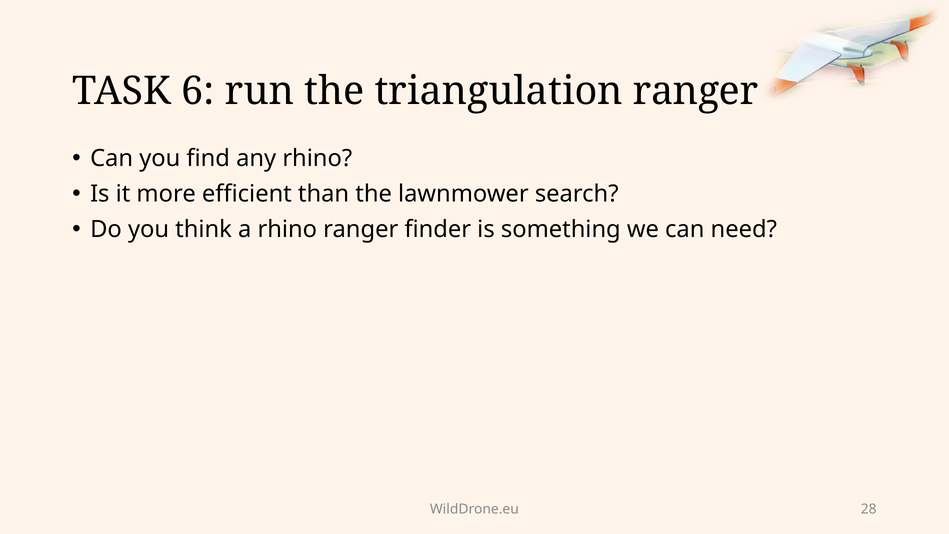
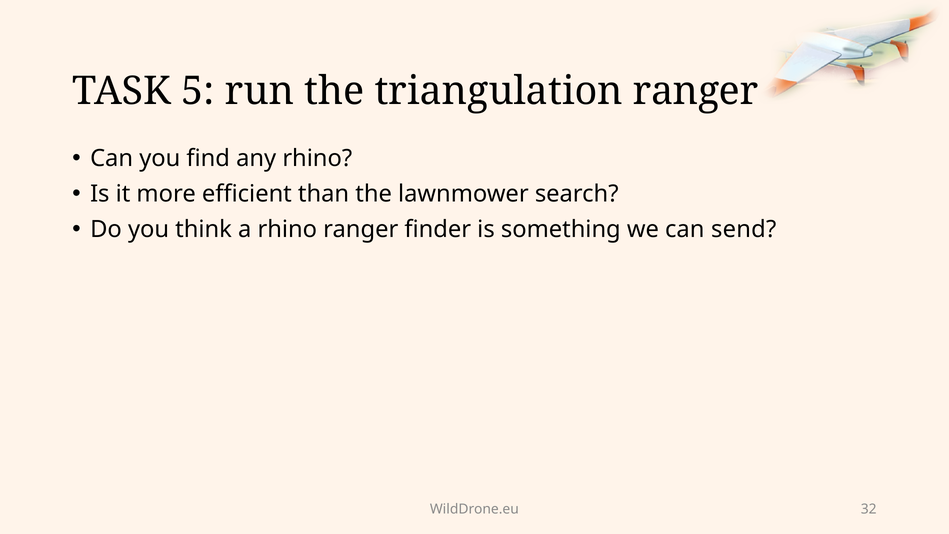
6: 6 -> 5 (198, 91)
need: need -> send (744, 229)
28: 28 -> 32 (869, 509)
